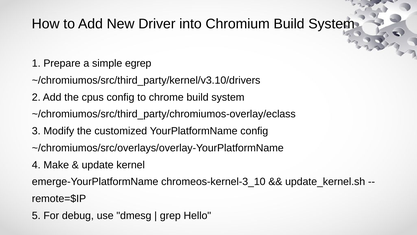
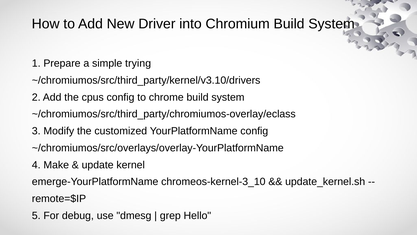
egrep: egrep -> trying (138, 63)
